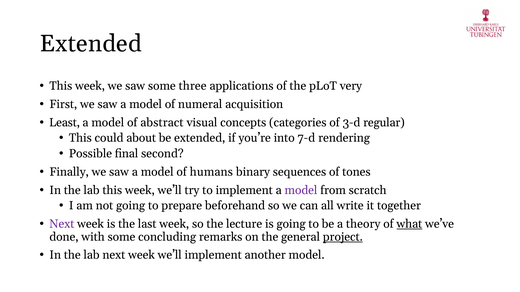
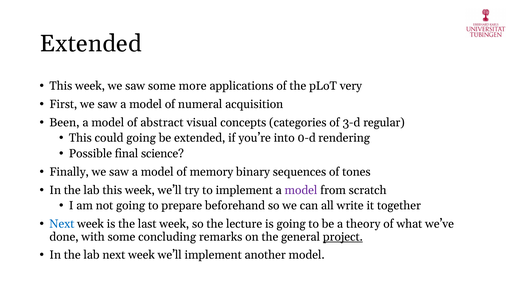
three: three -> more (193, 86)
Least: Least -> Been (64, 123)
could about: about -> going (141, 138)
7-d: 7-d -> 0-d (307, 138)
second: second -> science (162, 154)
humans: humans -> memory (211, 172)
Next colour: purple -> blue (62, 224)
what underline: present -> none (409, 224)
